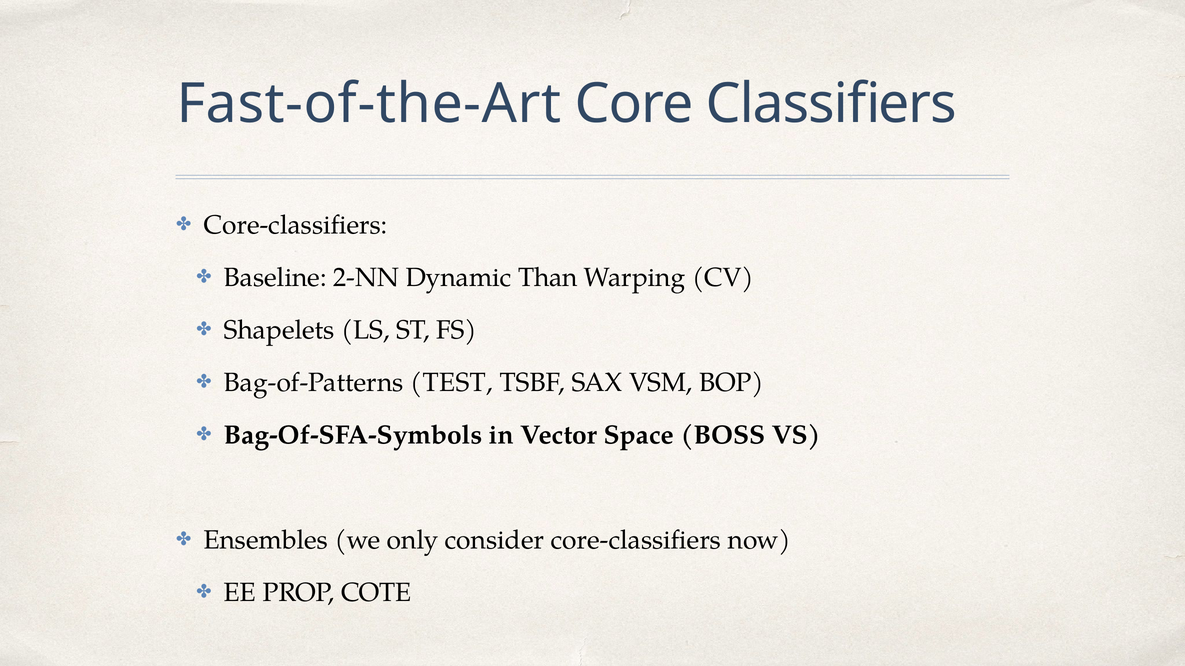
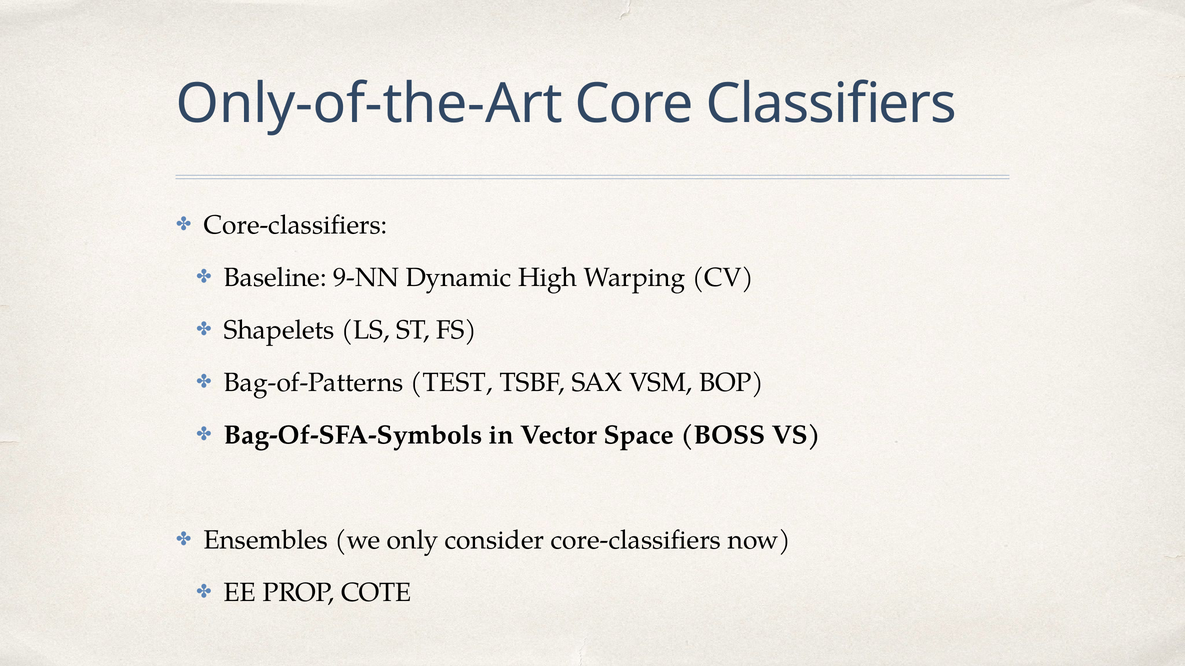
Fast-of-the-Art: Fast-of-the-Art -> Only-of-the-Art (369, 104)
2-NN: 2-NN -> 9-NN (366, 278)
Than: Than -> High (548, 278)
